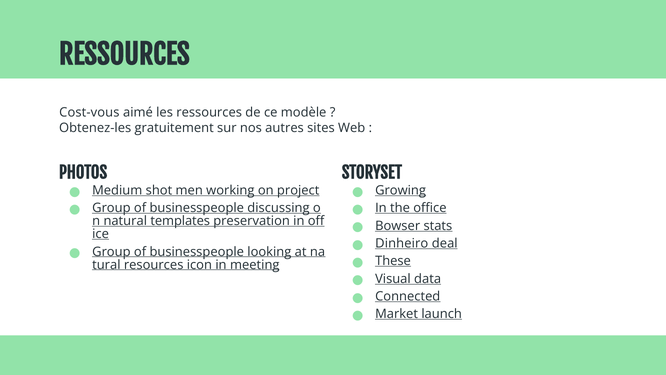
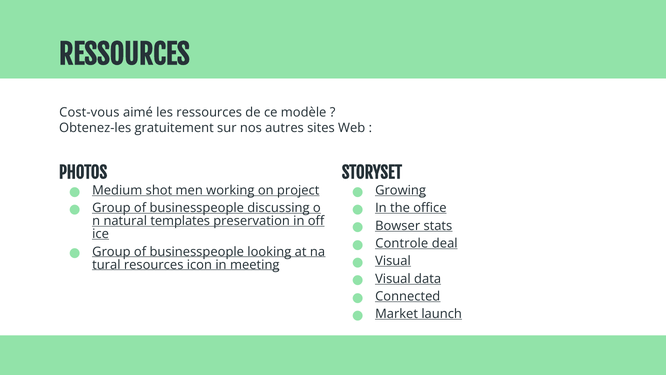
Dinheiro: Dinheiro -> Controle (402, 243)
These: These -> Visual (393, 261)
